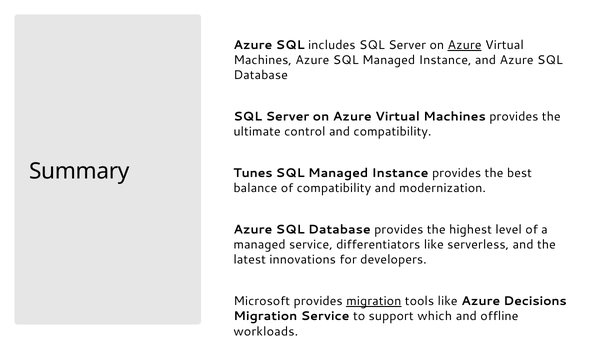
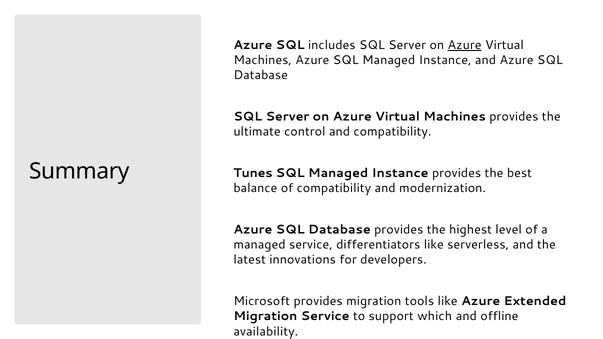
migration underline: present -> none (374, 301)
Decisions: Decisions -> Extended (535, 301)
workloads: workloads -> availability (266, 332)
